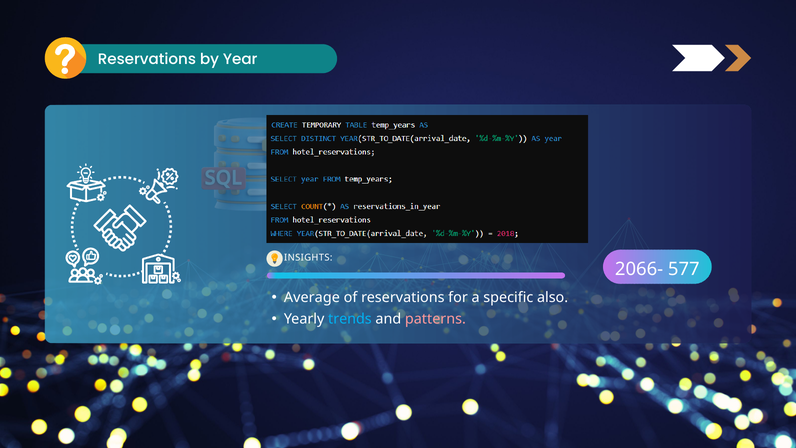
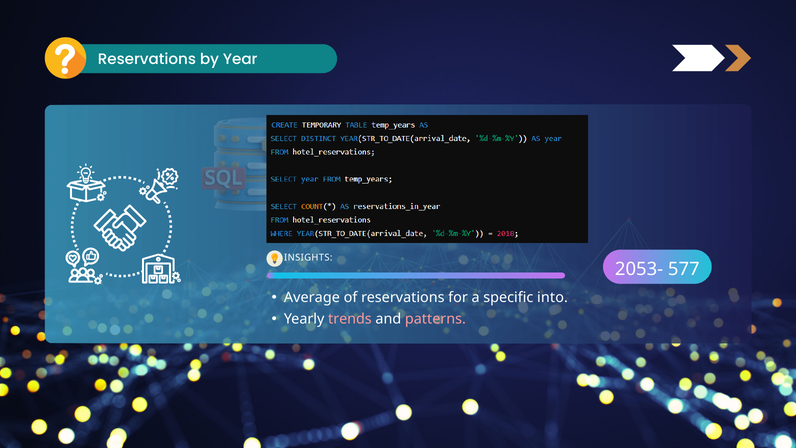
2066-: 2066- -> 2053- (639, 269)
also: also -> into (553, 297)
trends colour: light blue -> pink (350, 319)
